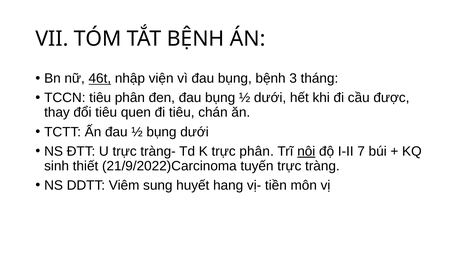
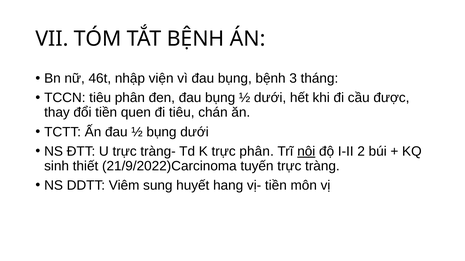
46t underline: present -> none (100, 79)
đổi tiêu: tiêu -> tiền (106, 113)
7: 7 -> 2 (361, 152)
